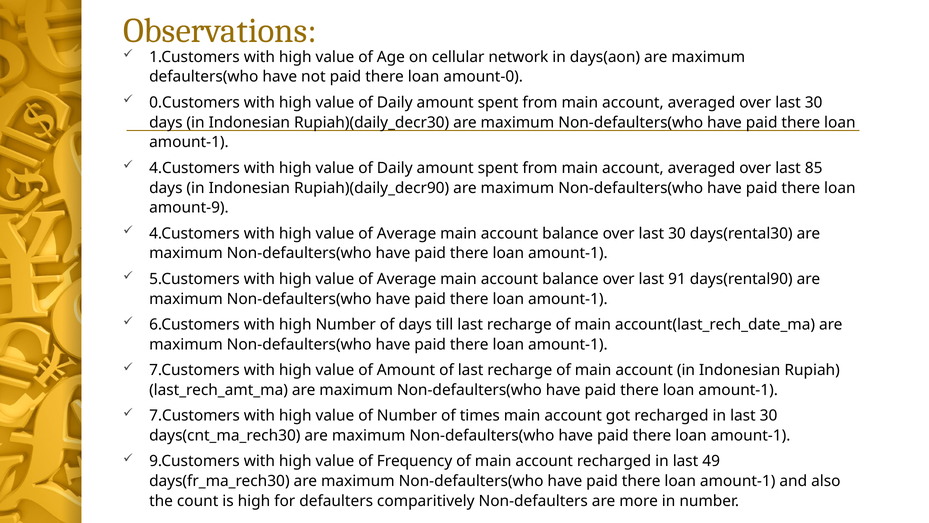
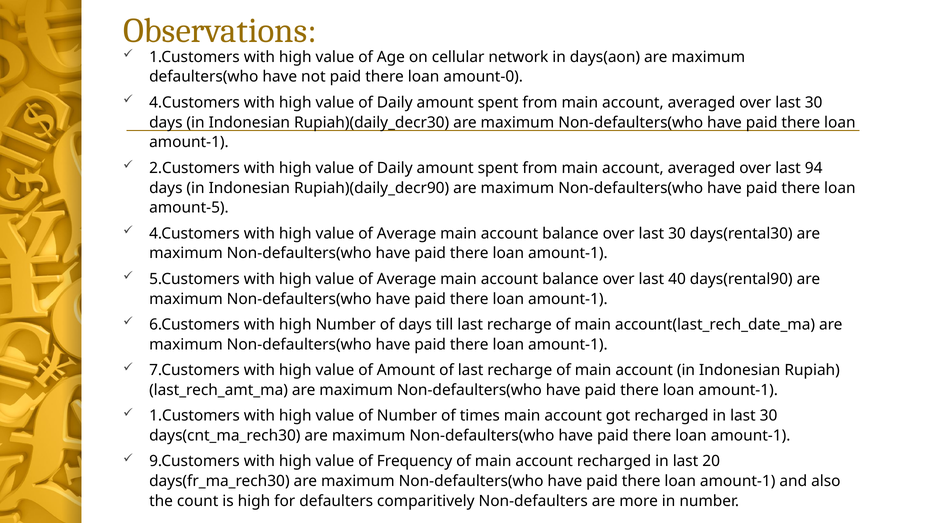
0.Customers: 0.Customers -> 4.Customers (195, 103)
4.Customers: 4.Customers -> 2.Customers (195, 168)
85: 85 -> 94 (814, 168)
amount-9: amount-9 -> amount-5 (189, 208)
91: 91 -> 40 (677, 279)
7.Customers: 7.Customers -> 1.Customers (195, 416)
49: 49 -> 20 (711, 461)
